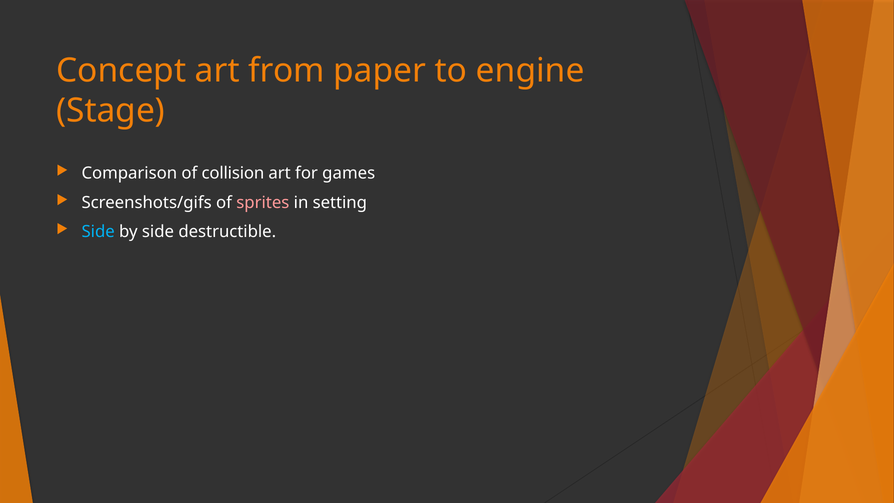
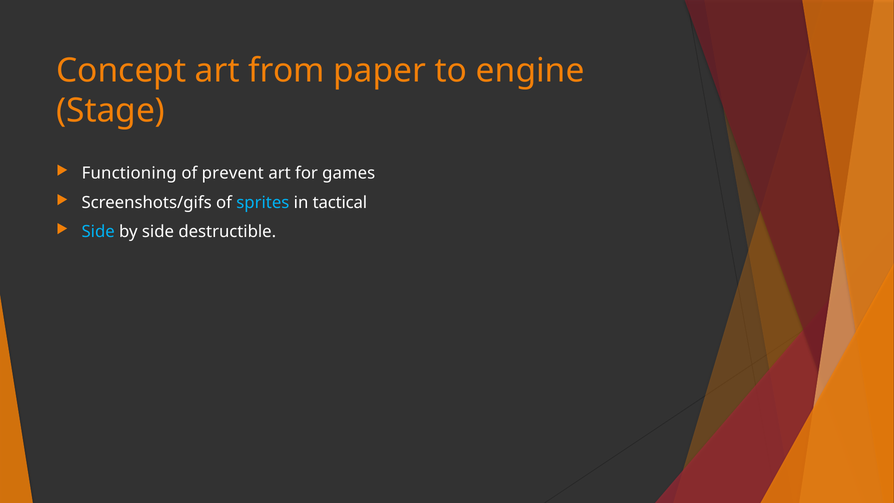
Comparison: Comparison -> Functioning (129, 173)
collision: collision -> prevent (233, 173)
sprites colour: pink -> light blue (263, 202)
setting: setting -> tactical (340, 202)
